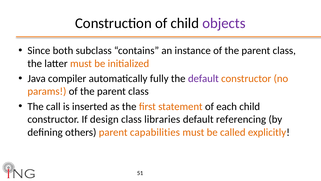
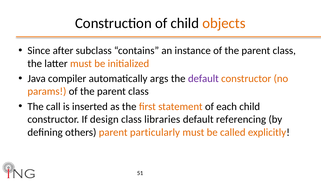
objects colour: purple -> orange (224, 23)
both: both -> after (63, 51)
fully: fully -> args (159, 78)
capabilities: capabilities -> particularly (155, 132)
